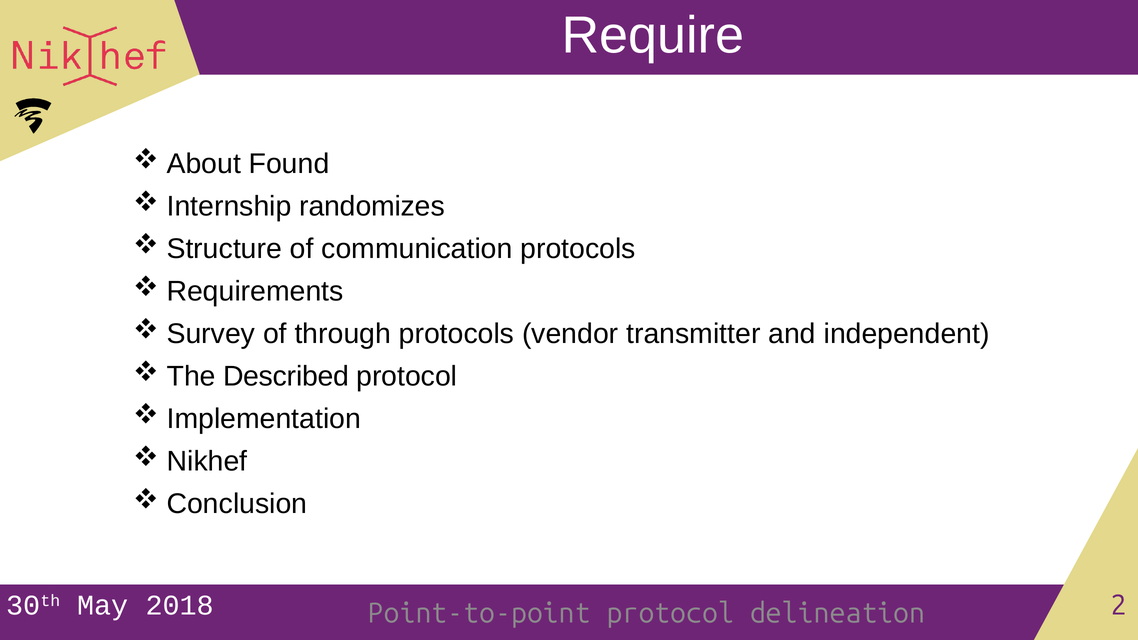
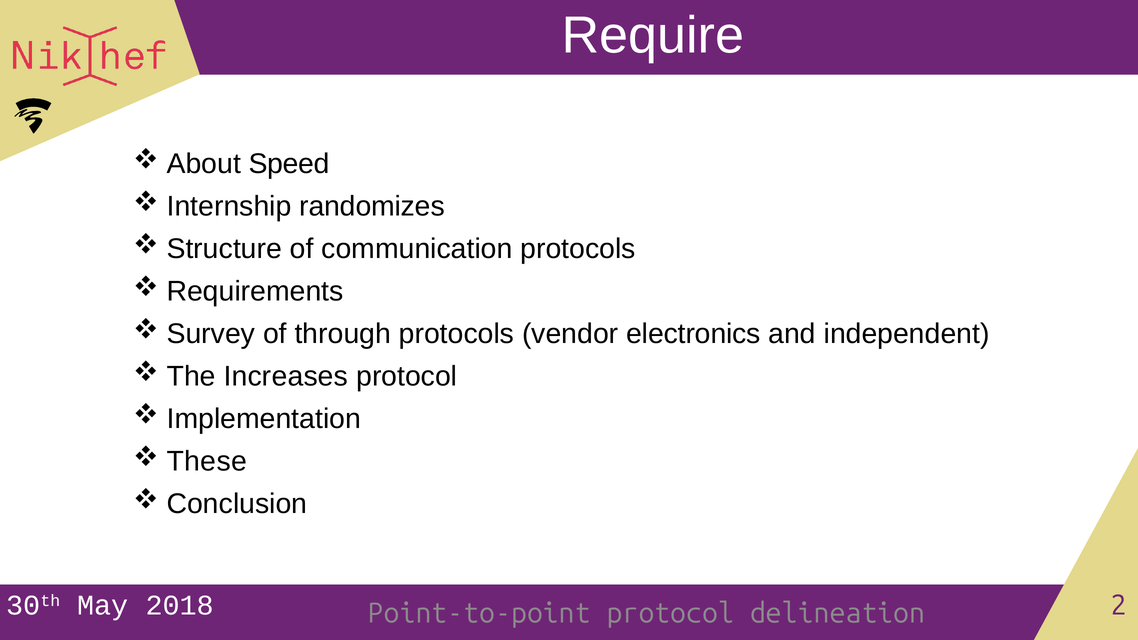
Found: Found -> Speed (289, 164)
transmitter: transmitter -> electronics (693, 334)
Described: Described -> Increases (286, 376)
Nikhef: Nikhef -> These (207, 461)
